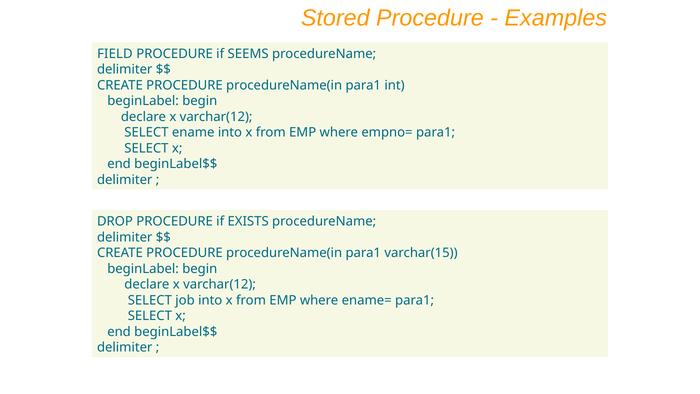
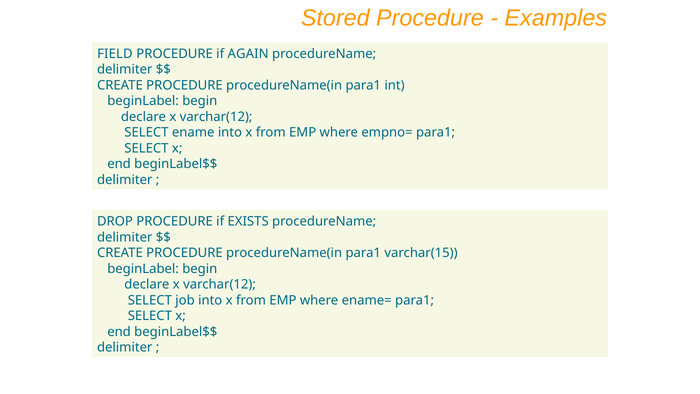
SEEMS: SEEMS -> AGAIN (248, 54)
